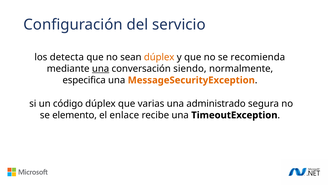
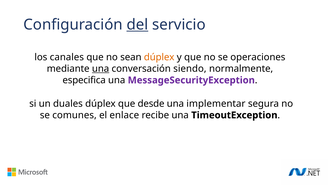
del underline: none -> present (137, 25)
detecta: detecta -> canales (67, 57)
recomienda: recomienda -> operaciones (258, 57)
MessageSecurityException colour: orange -> purple (191, 80)
código: código -> duales (68, 103)
varias: varias -> desde (151, 103)
administrado: administrado -> implementar (216, 103)
elemento: elemento -> comunes (74, 115)
